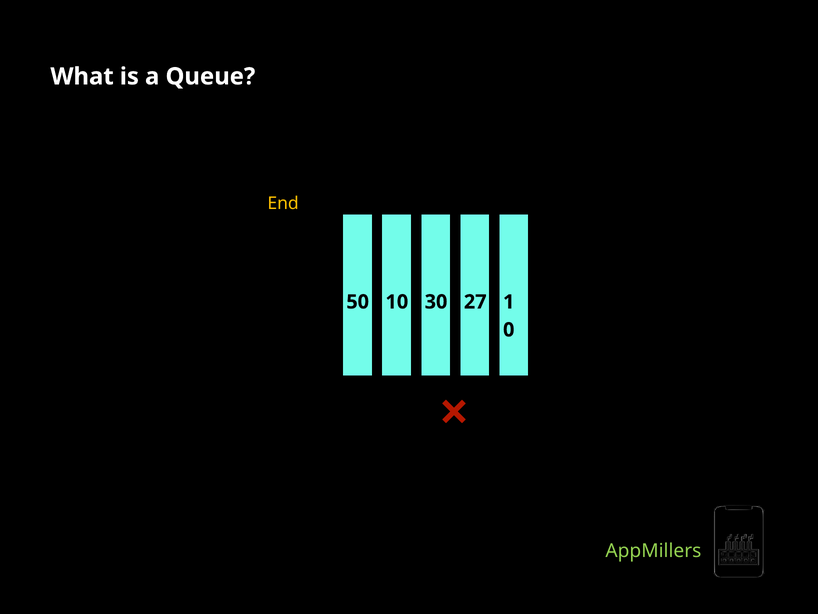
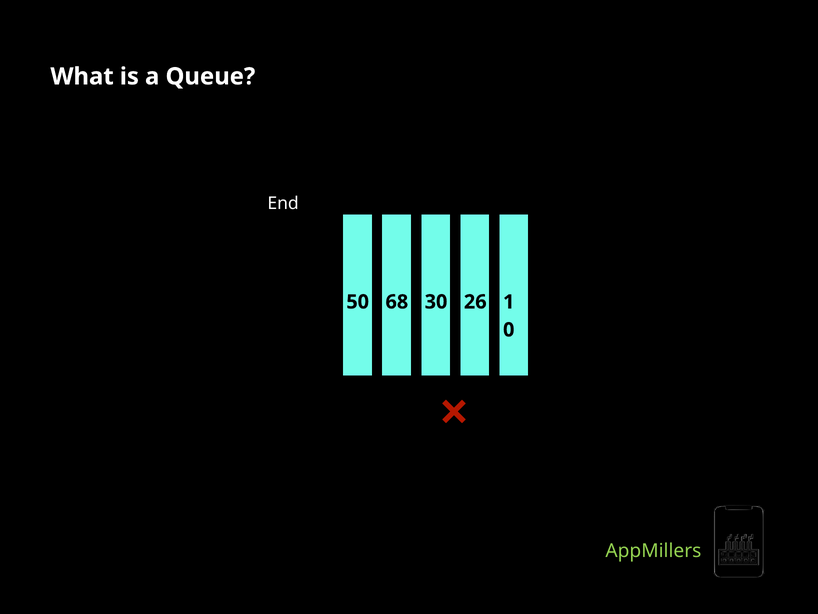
End colour: yellow -> white (283, 204)
10: 10 -> 68 (397, 302)
27: 27 -> 26 (475, 302)
